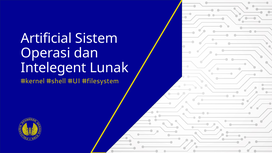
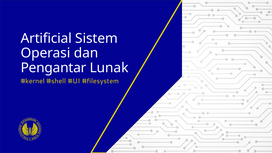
Intelegent: Intelegent -> Pengantar (54, 68)
